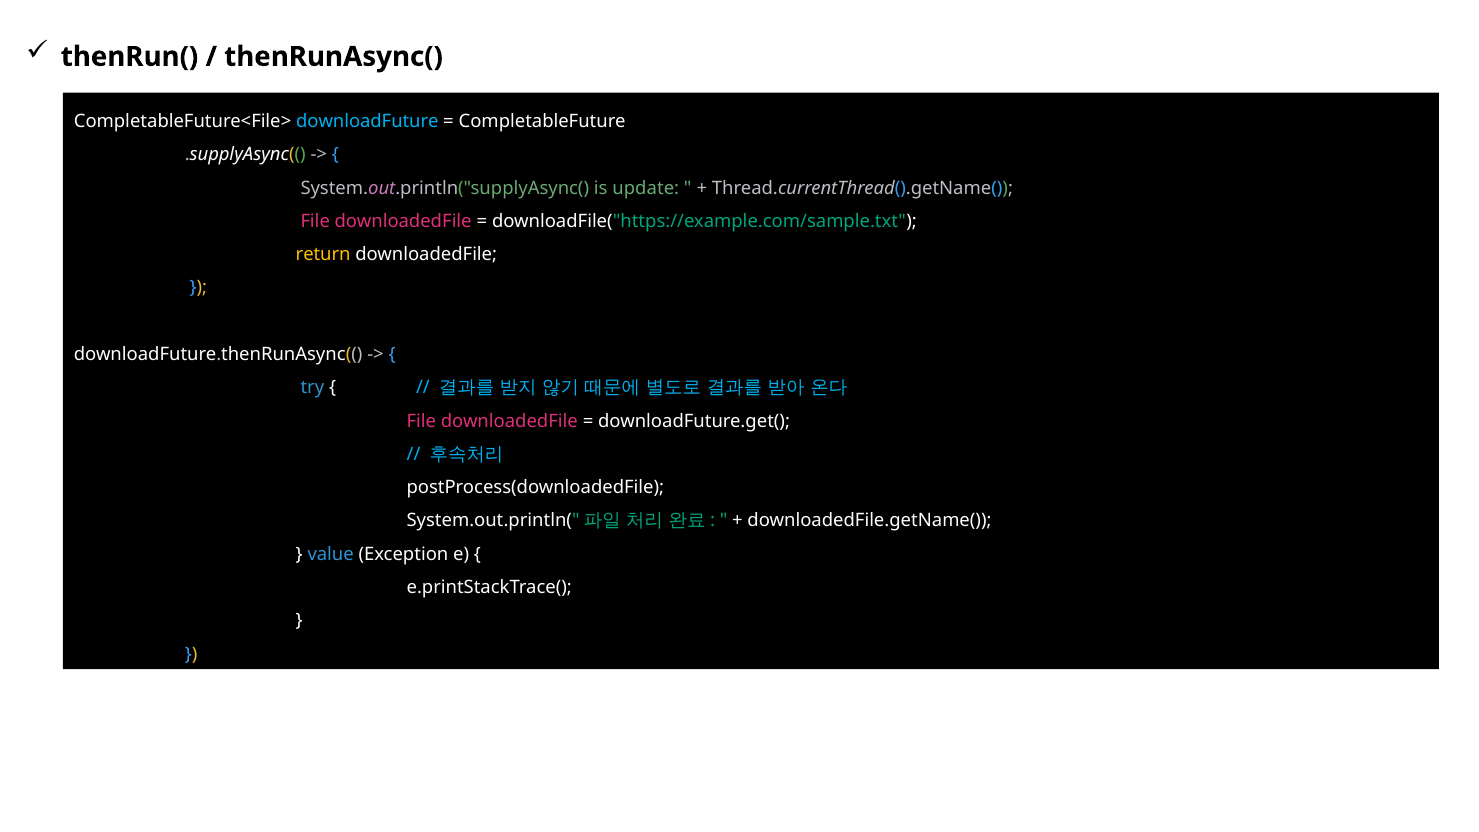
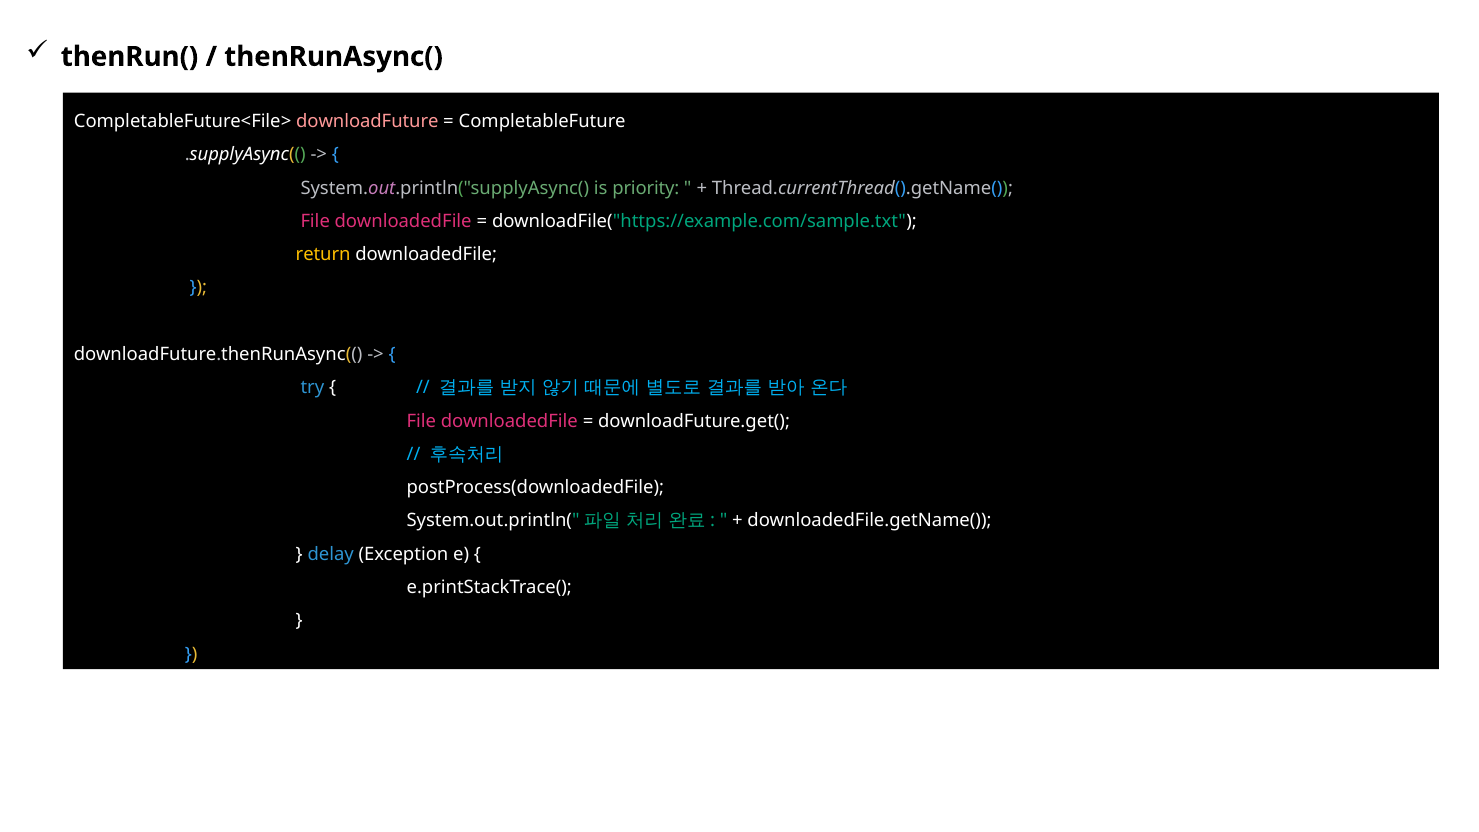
downloadFuture colour: light blue -> pink (367, 121)
update: update -> priority (646, 188)
value: value -> delay (331, 554)
